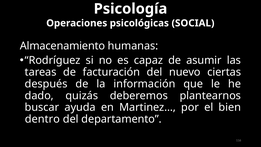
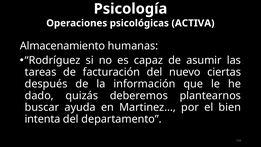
SOCIAL: SOCIAL -> ACTIVA (193, 23)
dentro: dentro -> intenta (43, 119)
